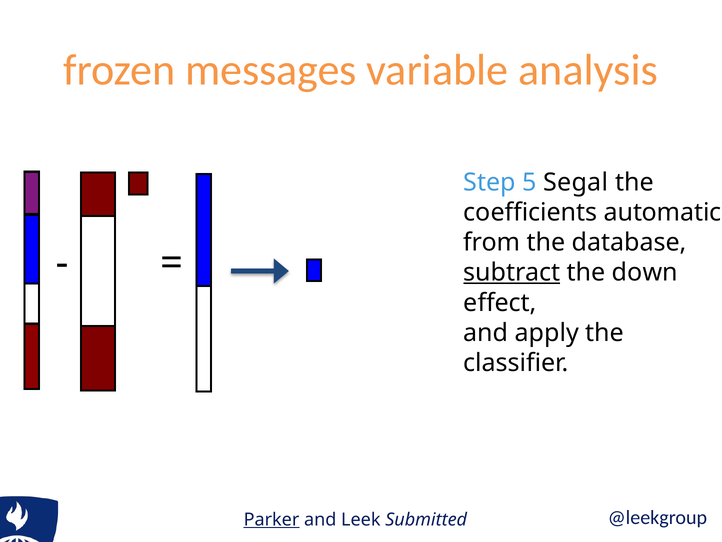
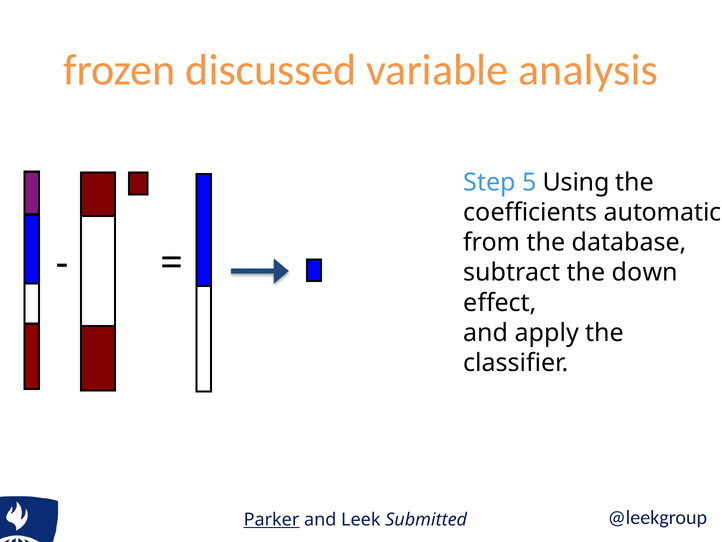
messages: messages -> discussed (271, 70)
Segal: Segal -> Using (576, 182)
subtract underline: present -> none (512, 272)
